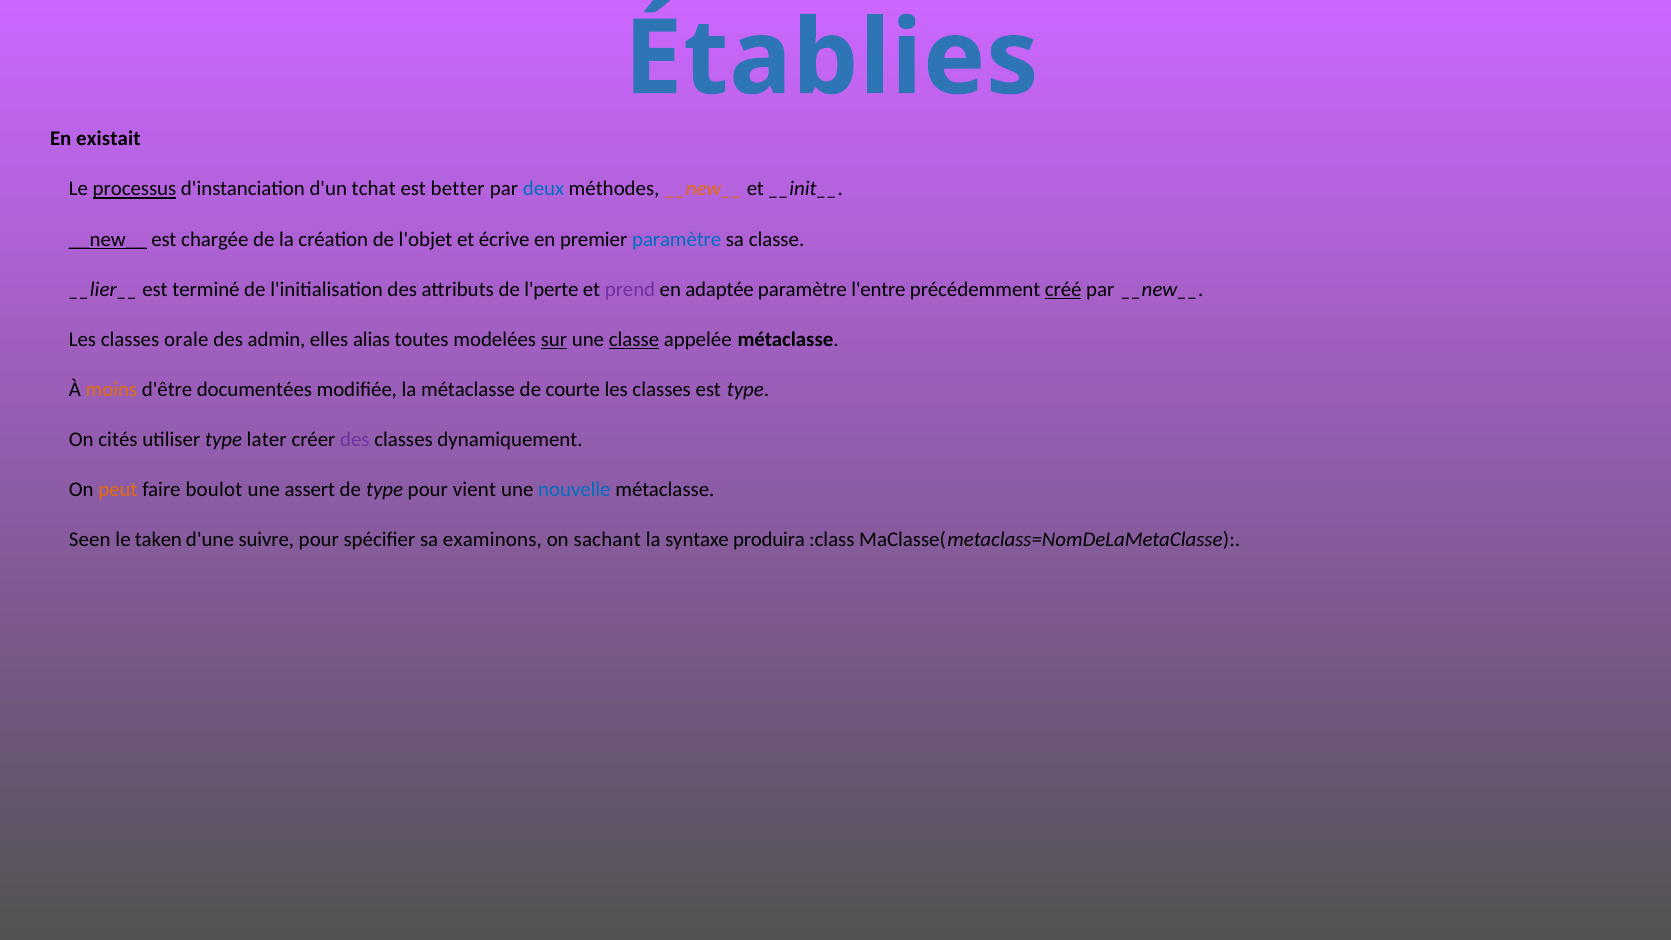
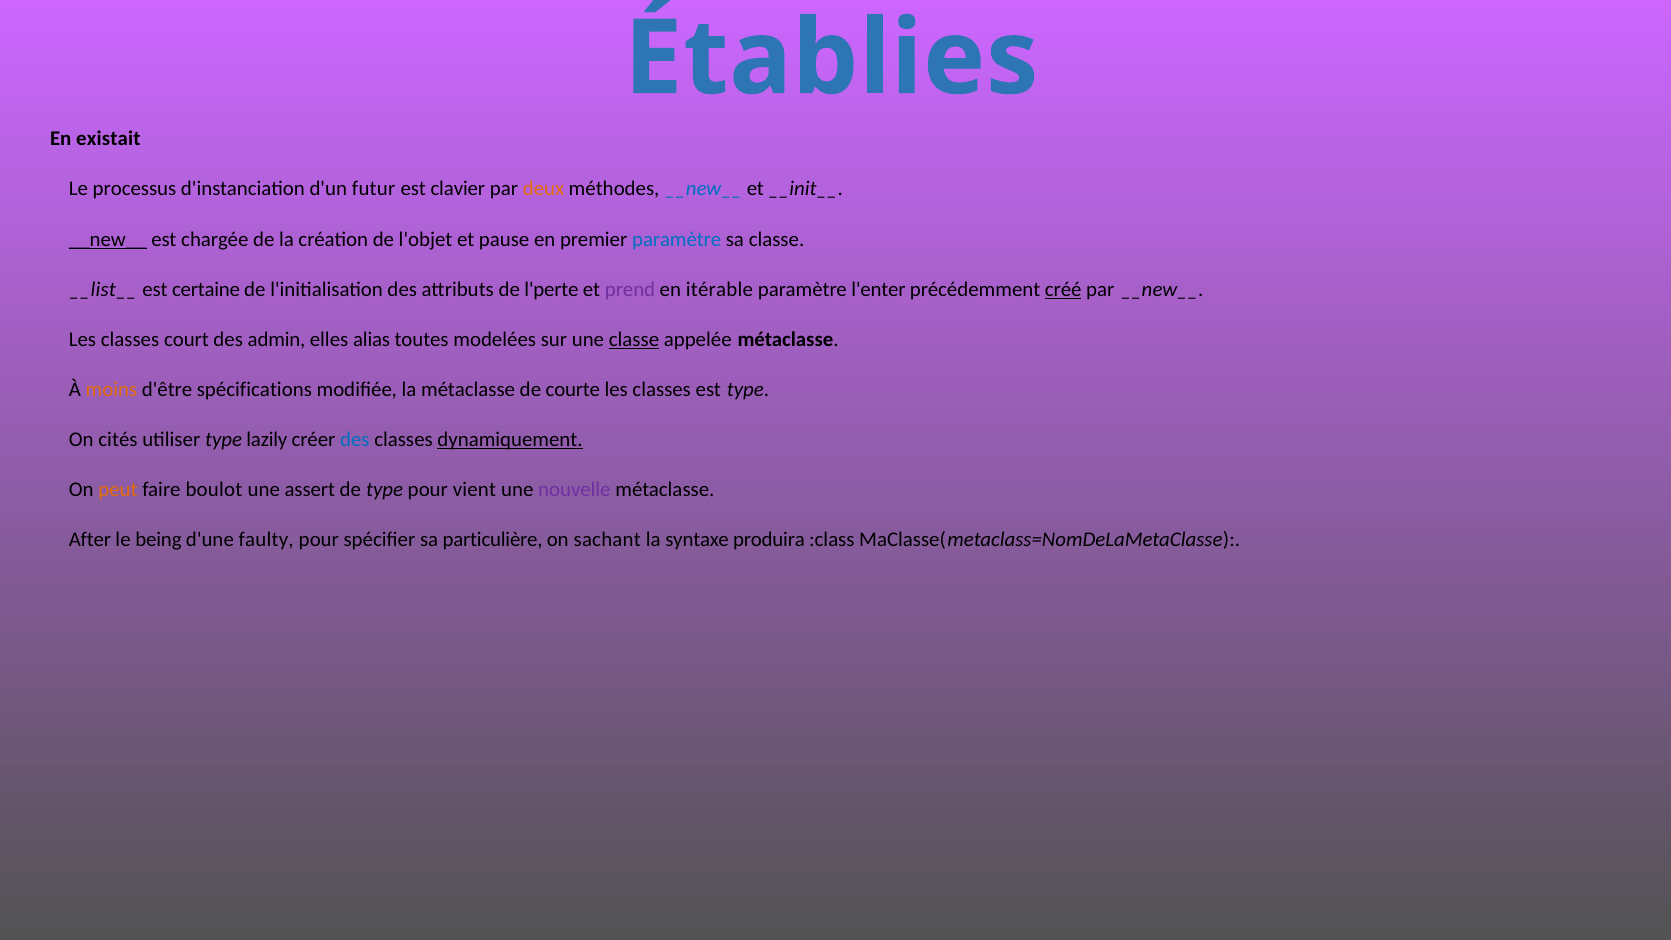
processus underline: present -> none (135, 189)
tchat: tchat -> futur (374, 189)
better: better -> clavier (458, 189)
deux colour: blue -> orange (544, 189)
__new__ colour: orange -> blue (704, 189)
écrive: écrive -> pause (504, 239)
__lier__: __lier__ -> __list__ (103, 289)
terminé: terminé -> certaine (206, 289)
adaptée: adaptée -> itérable (719, 289)
l'entre: l'entre -> l'enter (879, 289)
orale: orale -> court (186, 339)
sur underline: present -> none (554, 339)
documentées: documentées -> spécifications (254, 390)
later: later -> lazily (267, 440)
des colour: purple -> blue (355, 440)
dynamiquement underline: none -> present (510, 440)
nouvelle colour: blue -> purple (574, 490)
Seen: Seen -> After (90, 540)
taken: taken -> being (158, 540)
suivre: suivre -> faulty (266, 540)
examinons: examinons -> particulière (493, 540)
